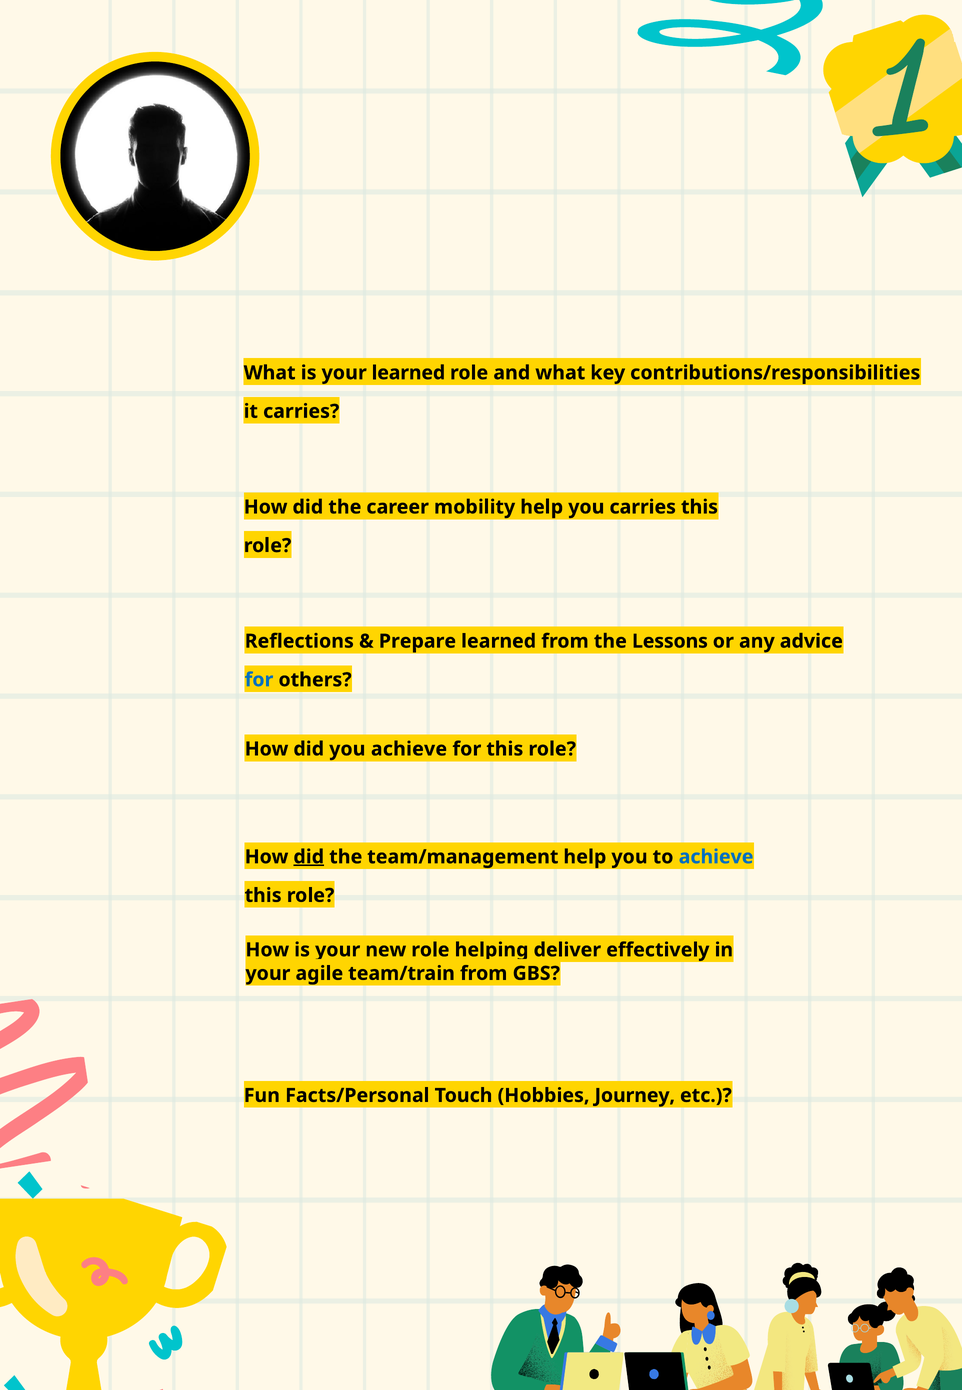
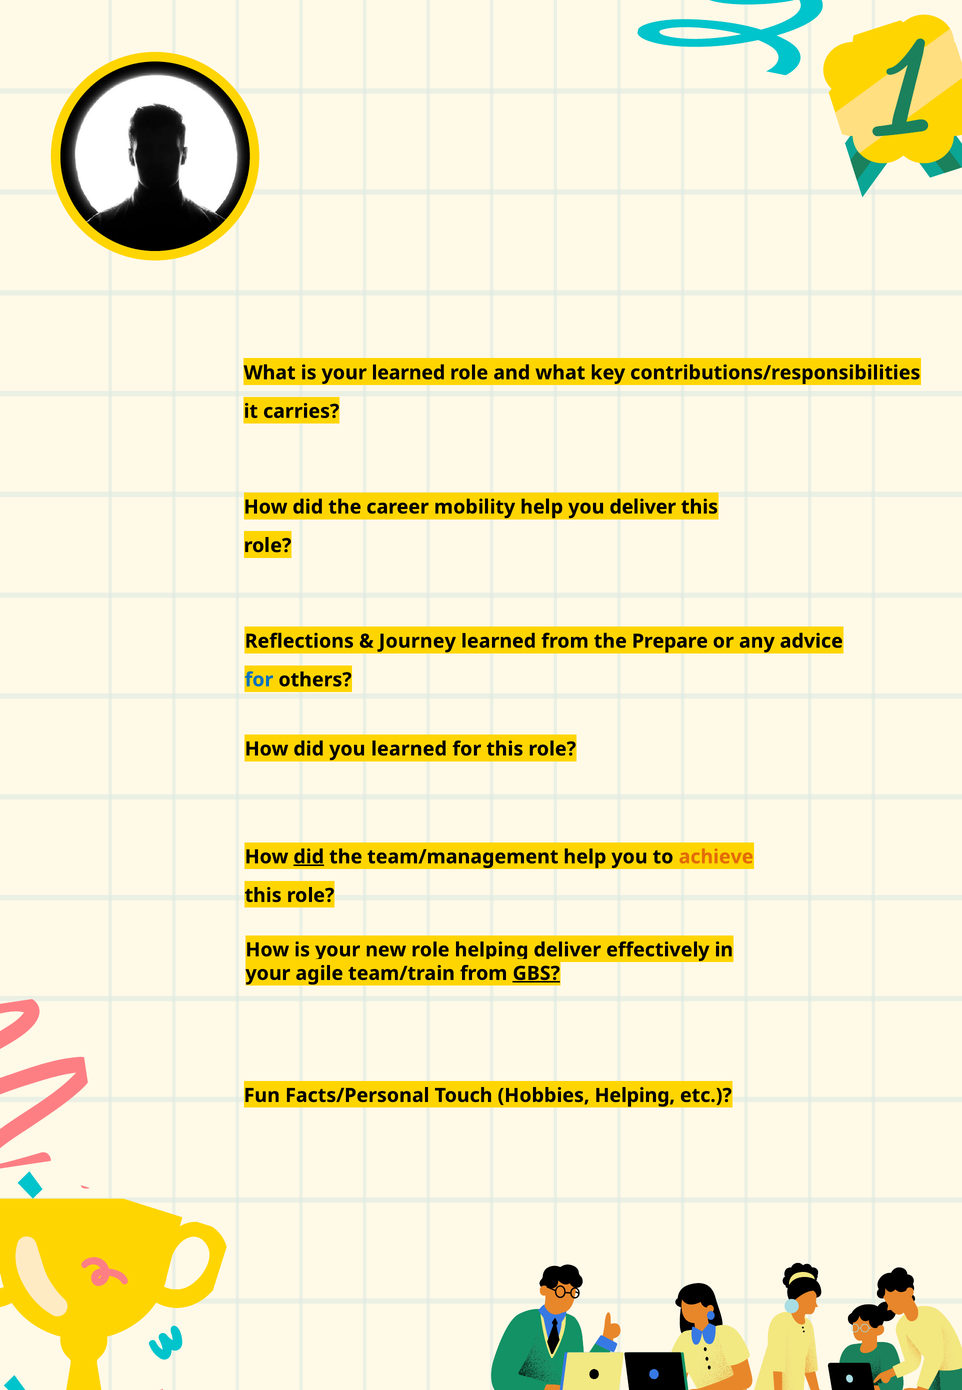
you carries: carries -> deliver (643, 507)
Prepare: Prepare -> Journey (417, 641)
Lessons: Lessons -> Prepare (670, 641)
you achieve: achieve -> learned (409, 749)
achieve colour: blue -> orange (716, 857)
GBS underline: none -> present (536, 973)
Hobbies Journey: Journey -> Helping (635, 1095)
